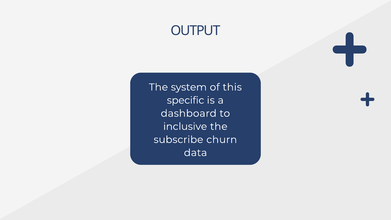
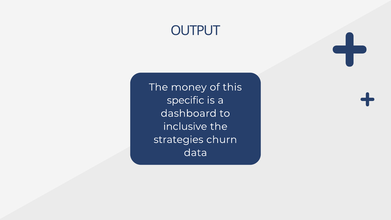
system: system -> money (189, 87)
subscribe: subscribe -> strategies (179, 140)
